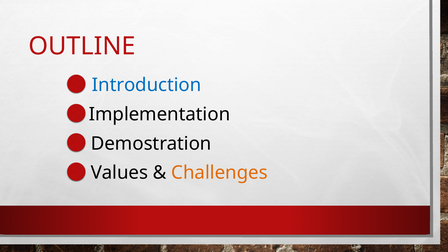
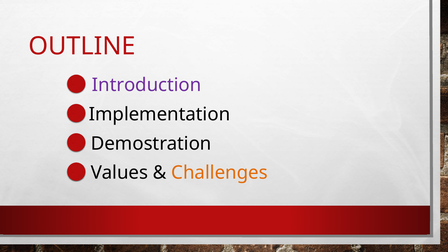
Introduction colour: blue -> purple (147, 85)
